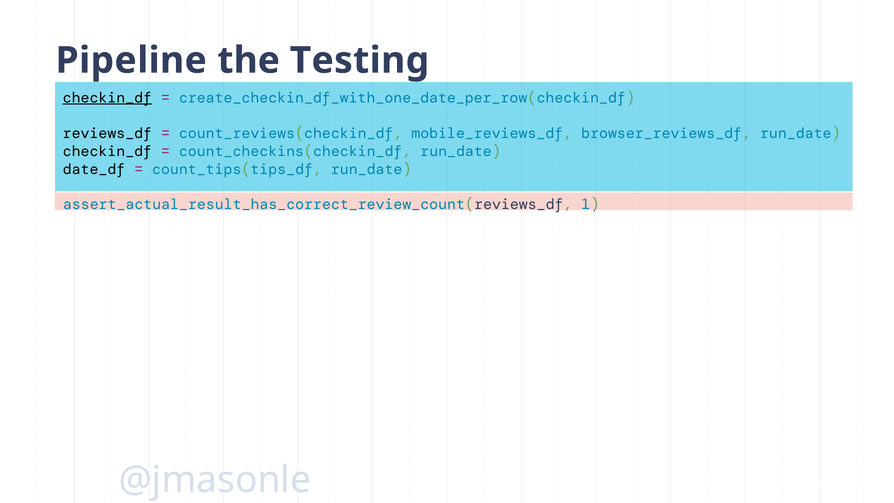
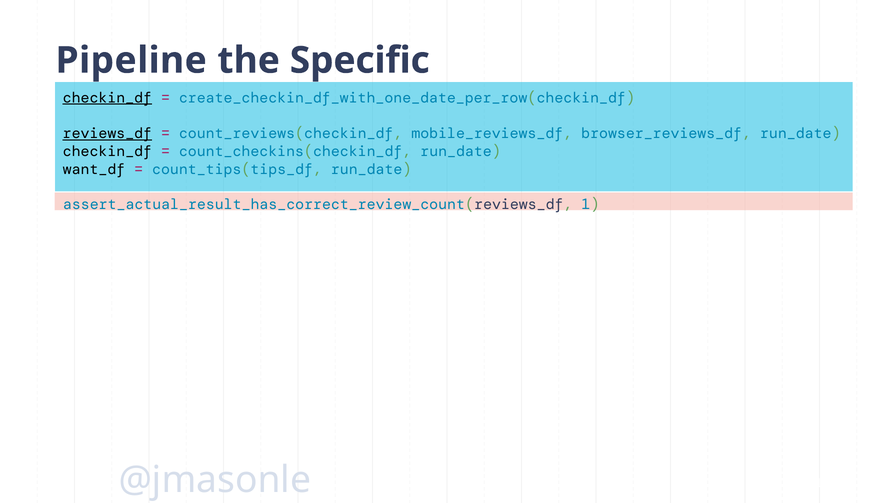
Testing: Testing -> Specific (360, 60)
reviews_df underline: none -> present (107, 133)
date_df: date_df -> want_df (94, 169)
